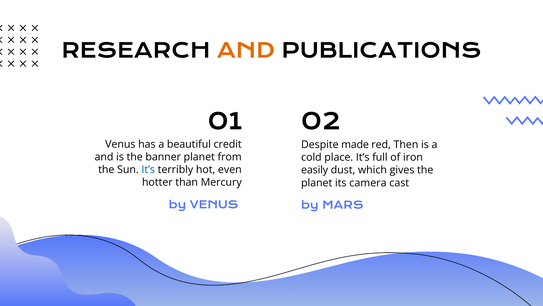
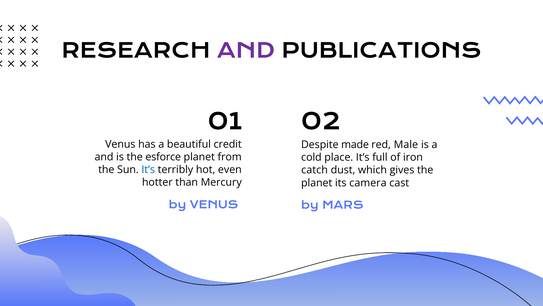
AND colour: orange -> purple (246, 51)
Then: Then -> Male (406, 144)
banner: banner -> esforce (163, 157)
easily: easily -> catch (315, 170)
